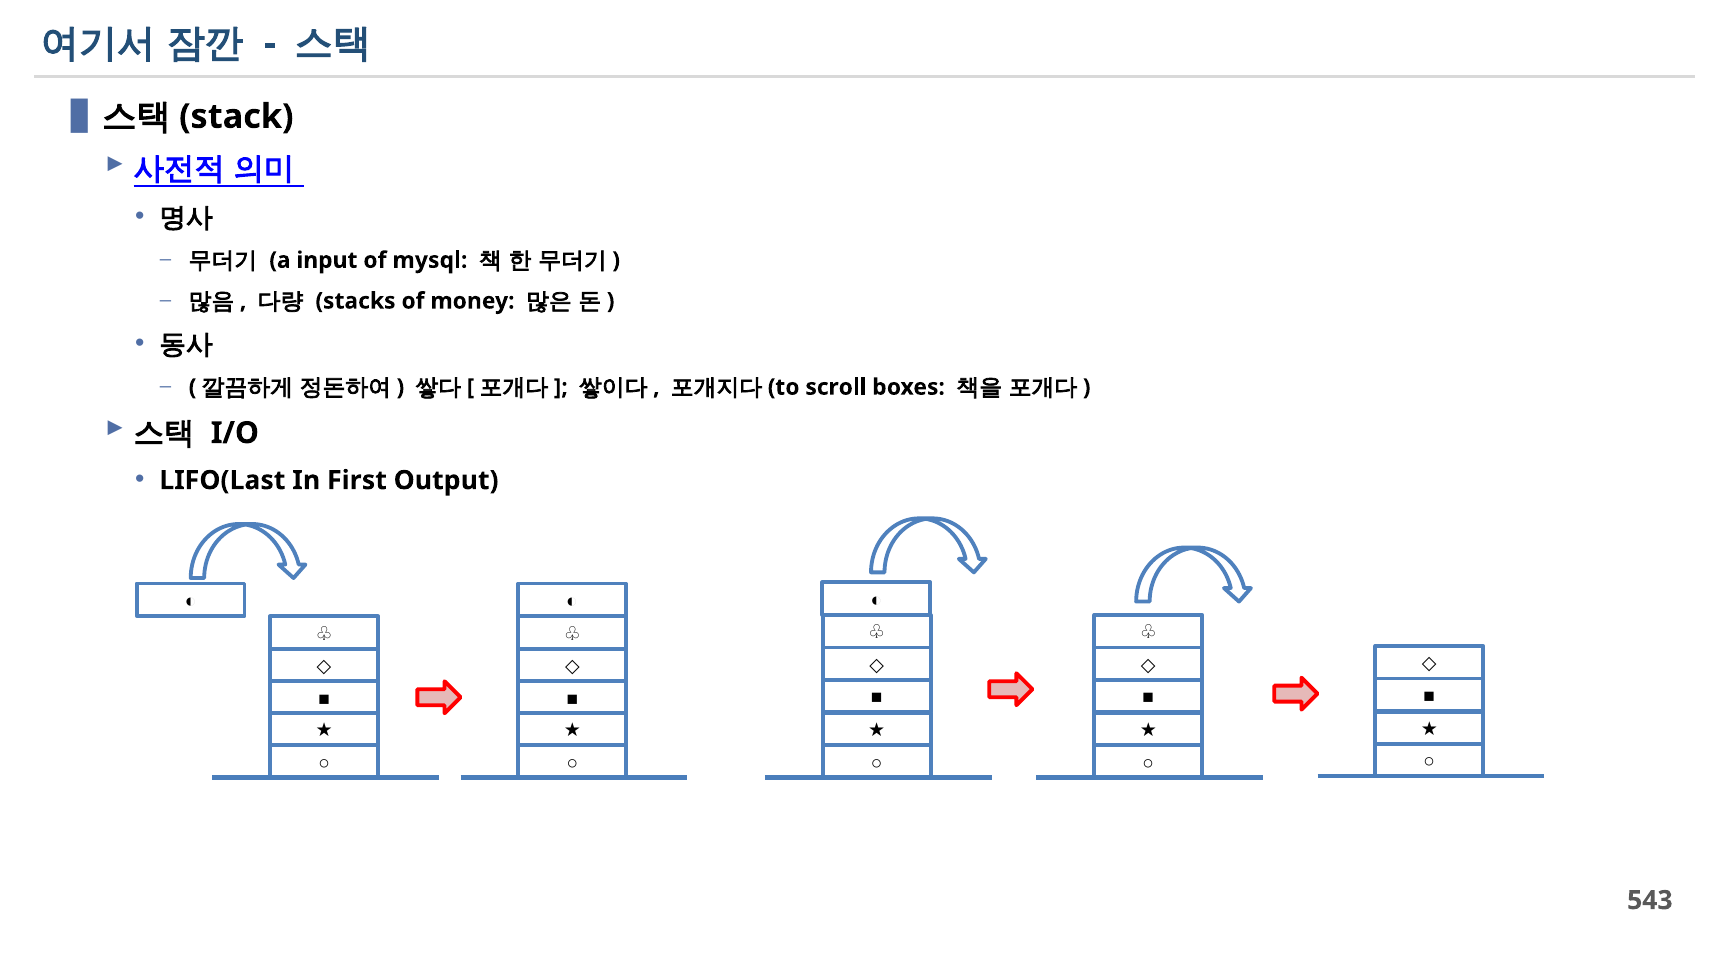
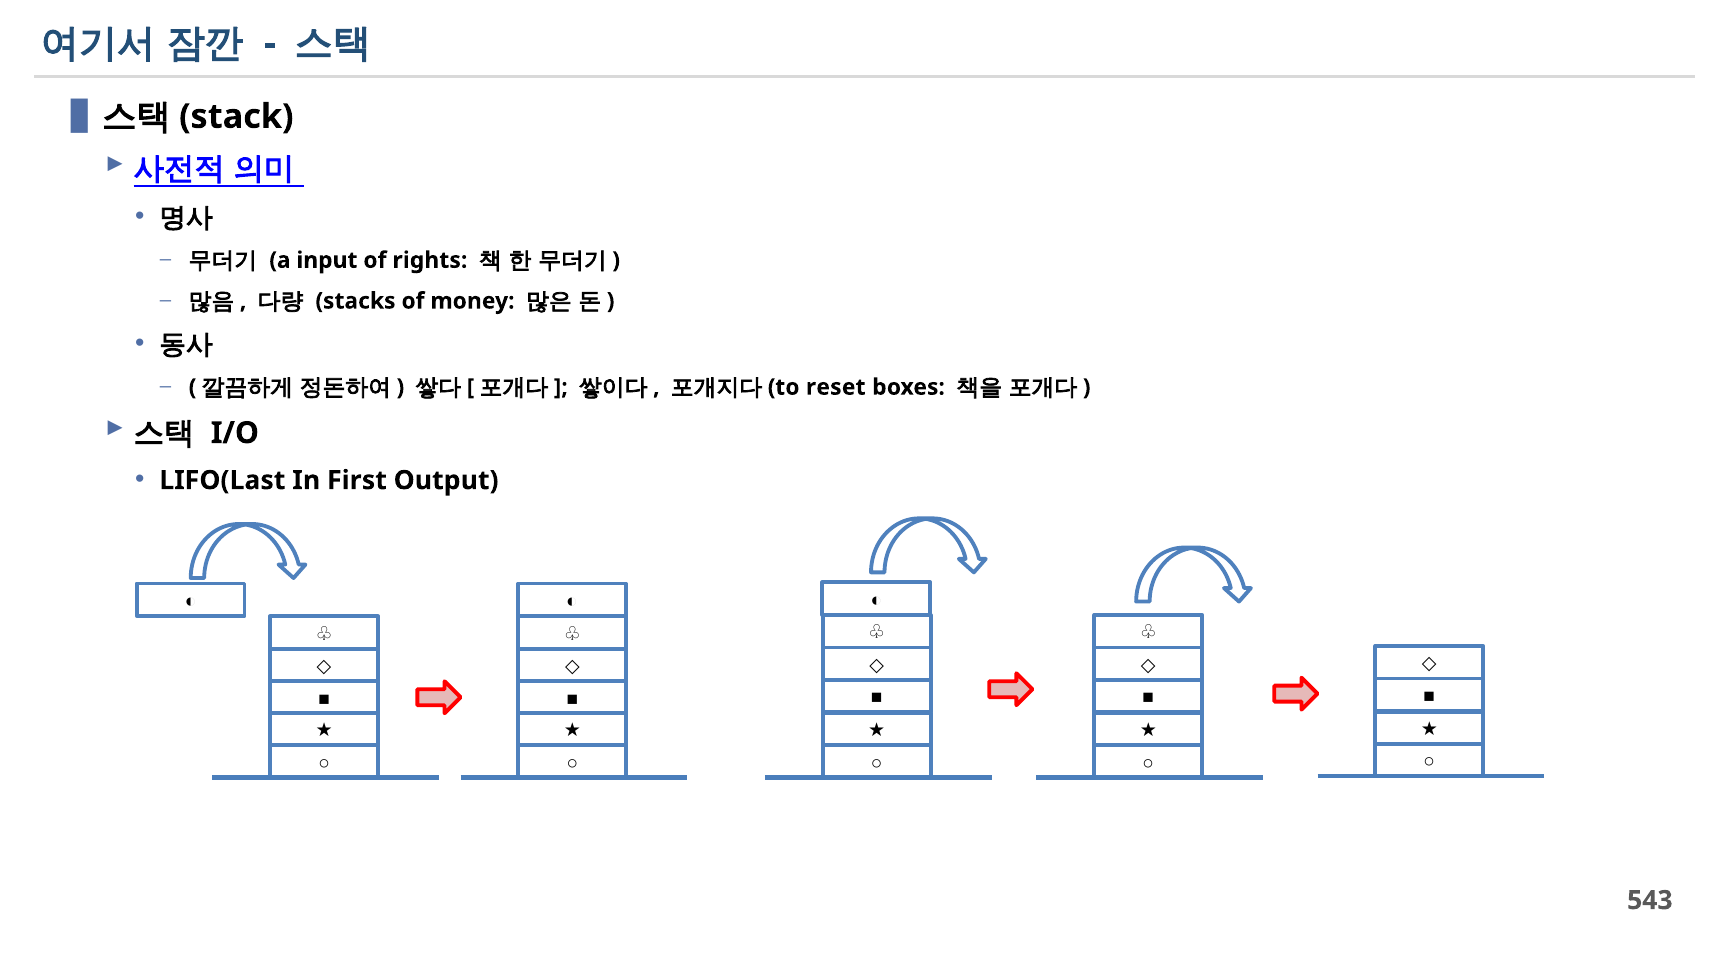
mysql: mysql -> rights (430, 260)
scroll: scroll -> reset (836, 387)
